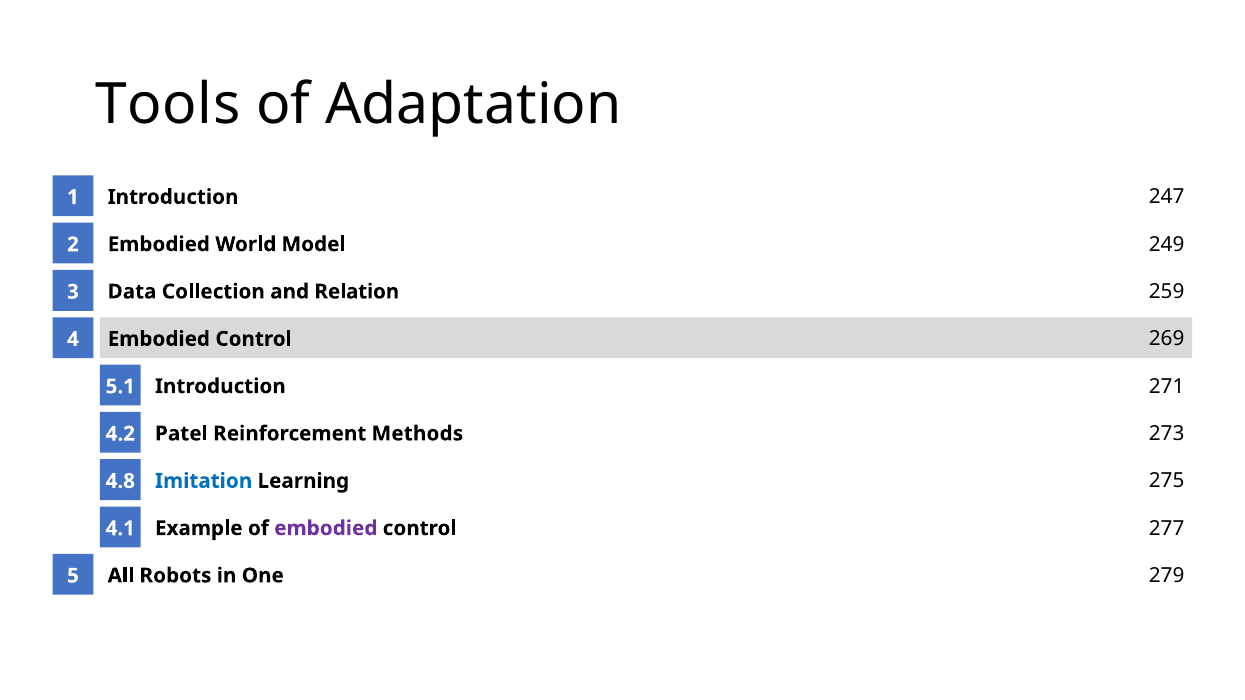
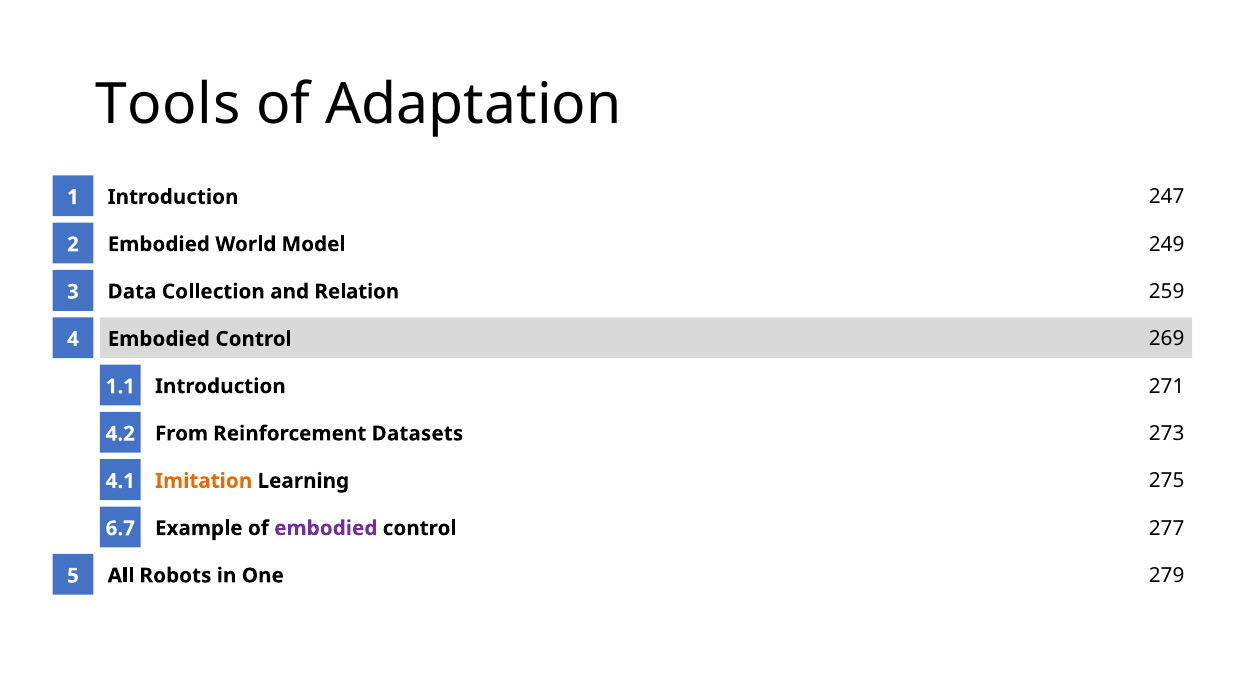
5.1: 5.1 -> 1.1 (120, 387)
Patel: Patel -> From (182, 434)
Methods: Methods -> Datasets (417, 434)
Imitation colour: blue -> orange (204, 481)
4.8: 4.8 -> 4.1 (120, 481)
4.1: 4.1 -> 6.7 (120, 529)
